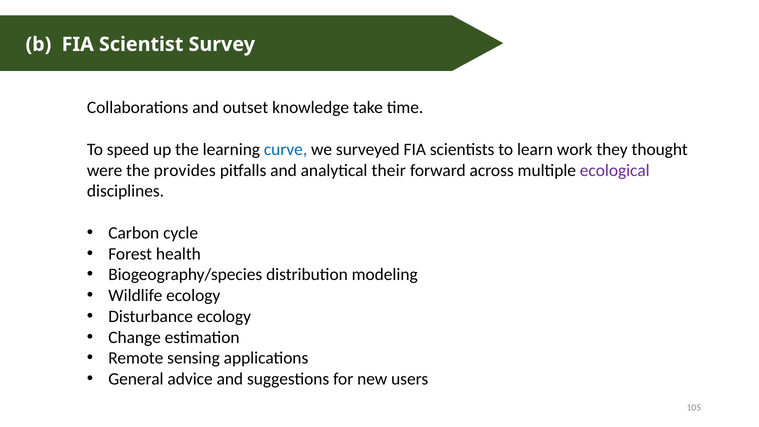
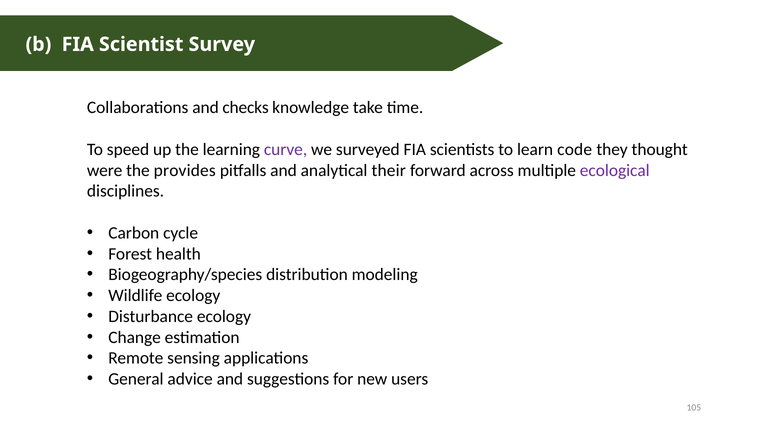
outset: outset -> checks (246, 108)
curve colour: blue -> purple (286, 149)
work: work -> code (575, 149)
